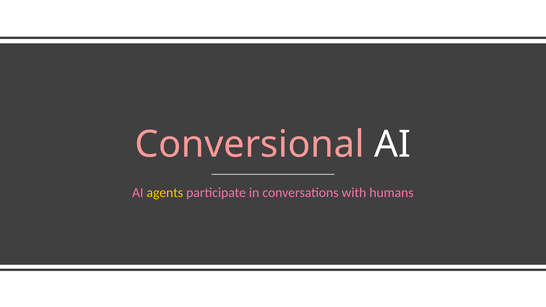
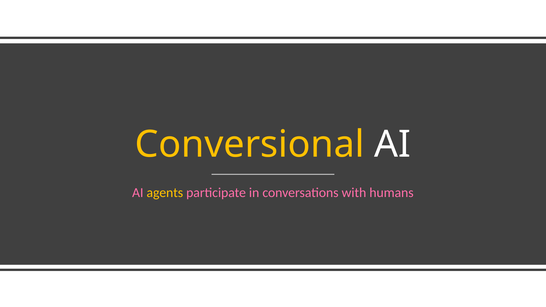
Conversional colour: pink -> yellow (250, 145)
